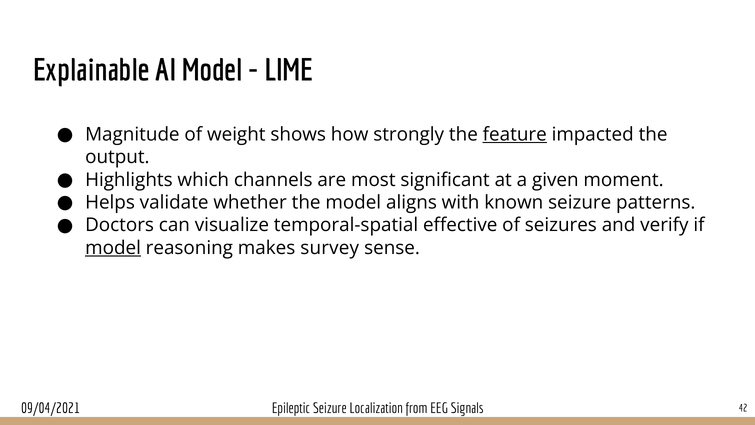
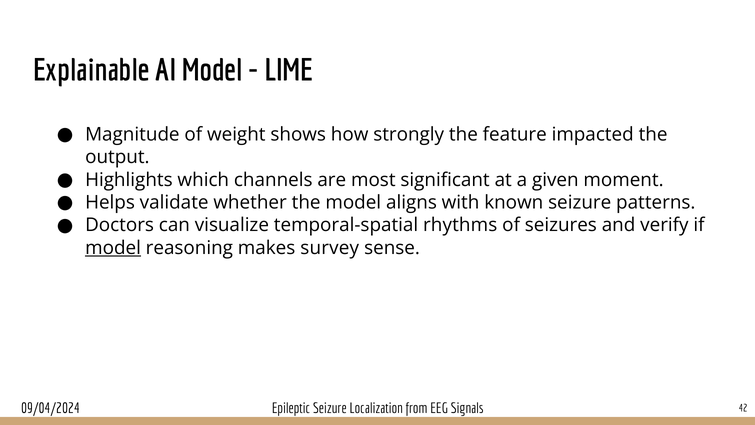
feature underline: present -> none (515, 134)
effective: effective -> rhythms (460, 225)
09/04/2021: 09/04/2021 -> 09/04/2024 (51, 408)
